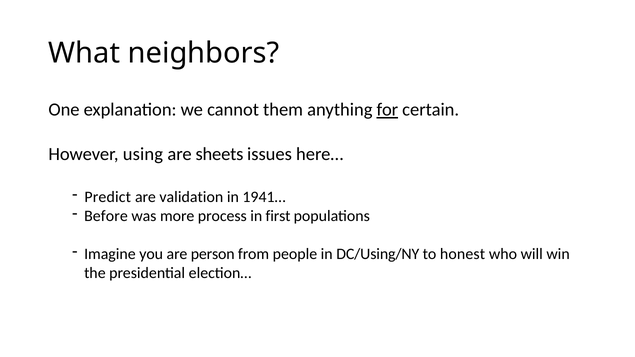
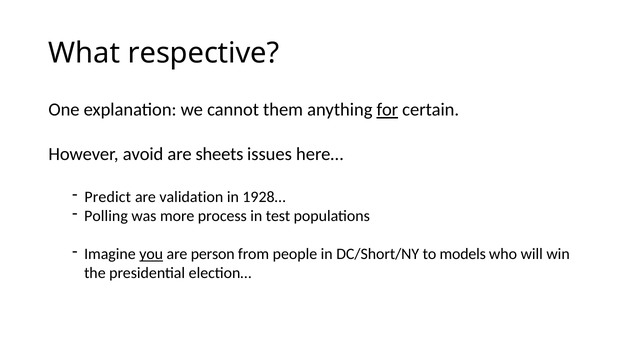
neighbors: neighbors -> respective (204, 53)
using: using -> avoid (143, 154)
1941…: 1941… -> 1928… (264, 197)
Before: Before -> Polling (106, 216)
first: first -> test (278, 216)
you underline: none -> present (151, 254)
DC/Using/NY: DC/Using/NY -> DC/Short/NY (378, 254)
honest: honest -> models (463, 254)
